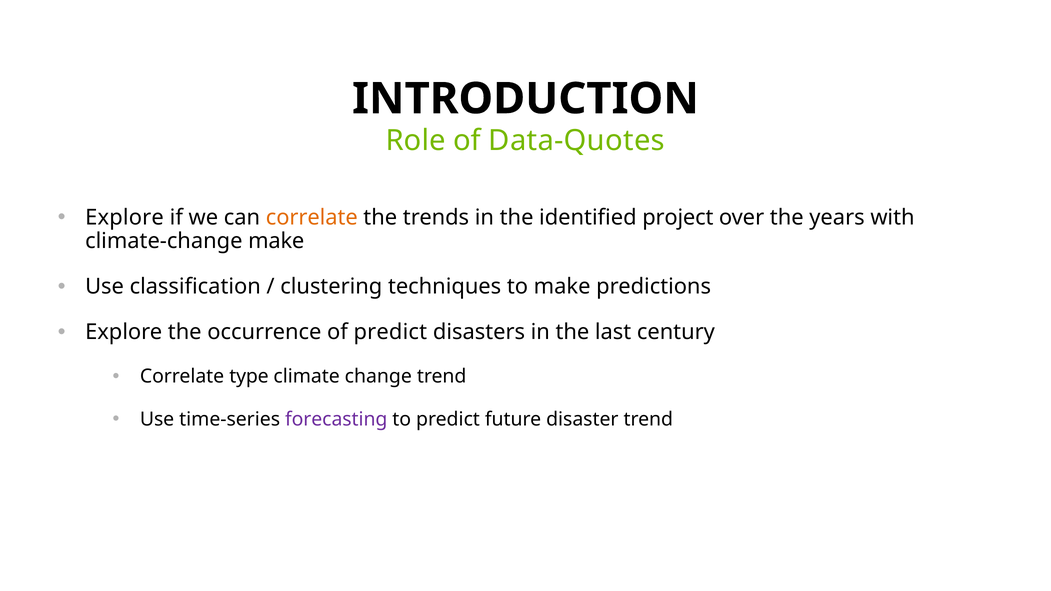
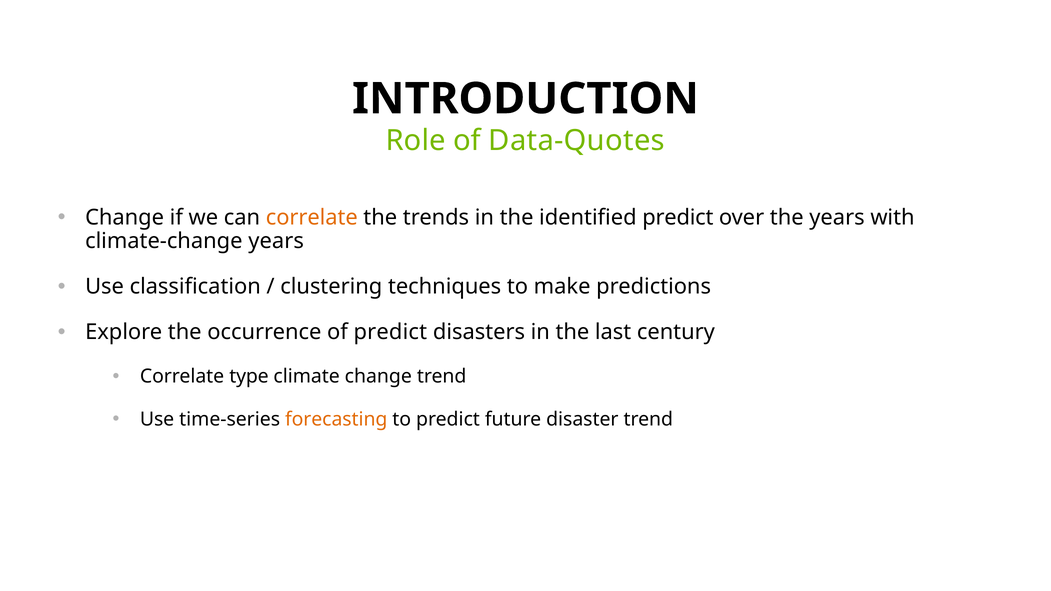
Explore: Explore -> Change (125, 218)
identified project: project -> predict (678, 218)
climate-change make: make -> years (276, 241)
forecasting colour: purple -> orange (336, 420)
